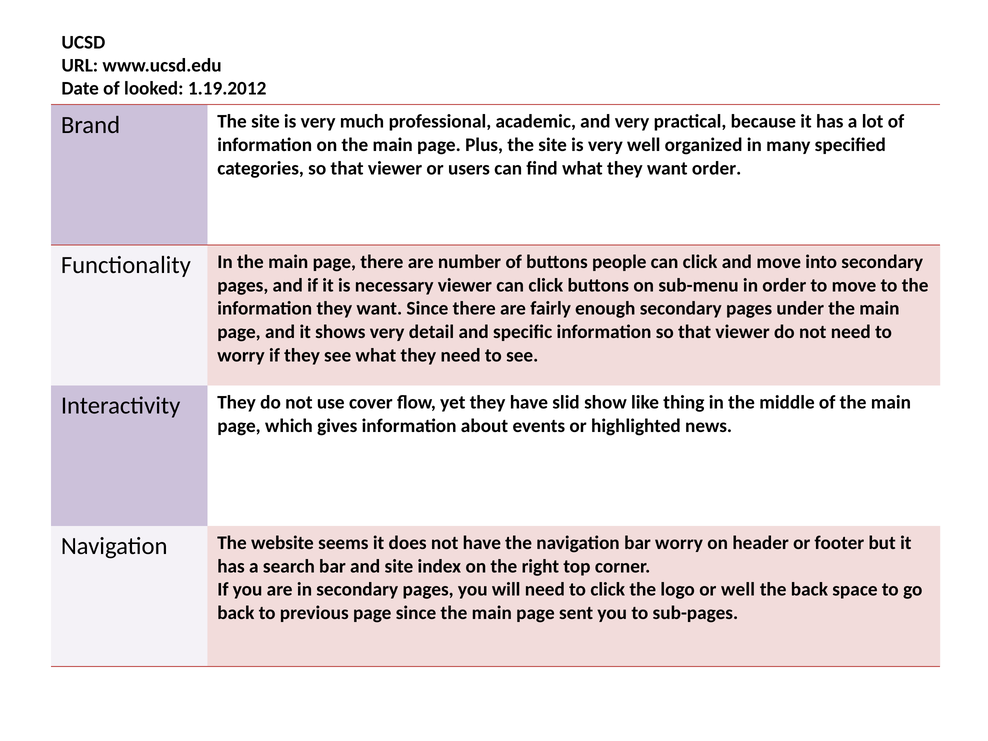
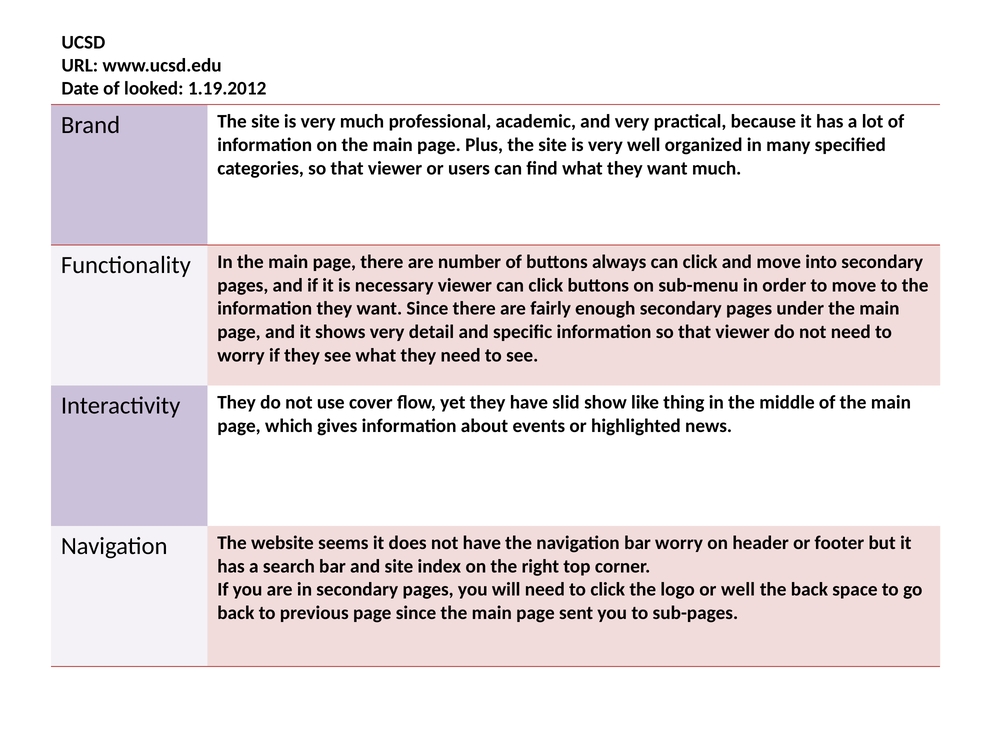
want order: order -> much (717, 168)
people: people -> always (619, 262)
